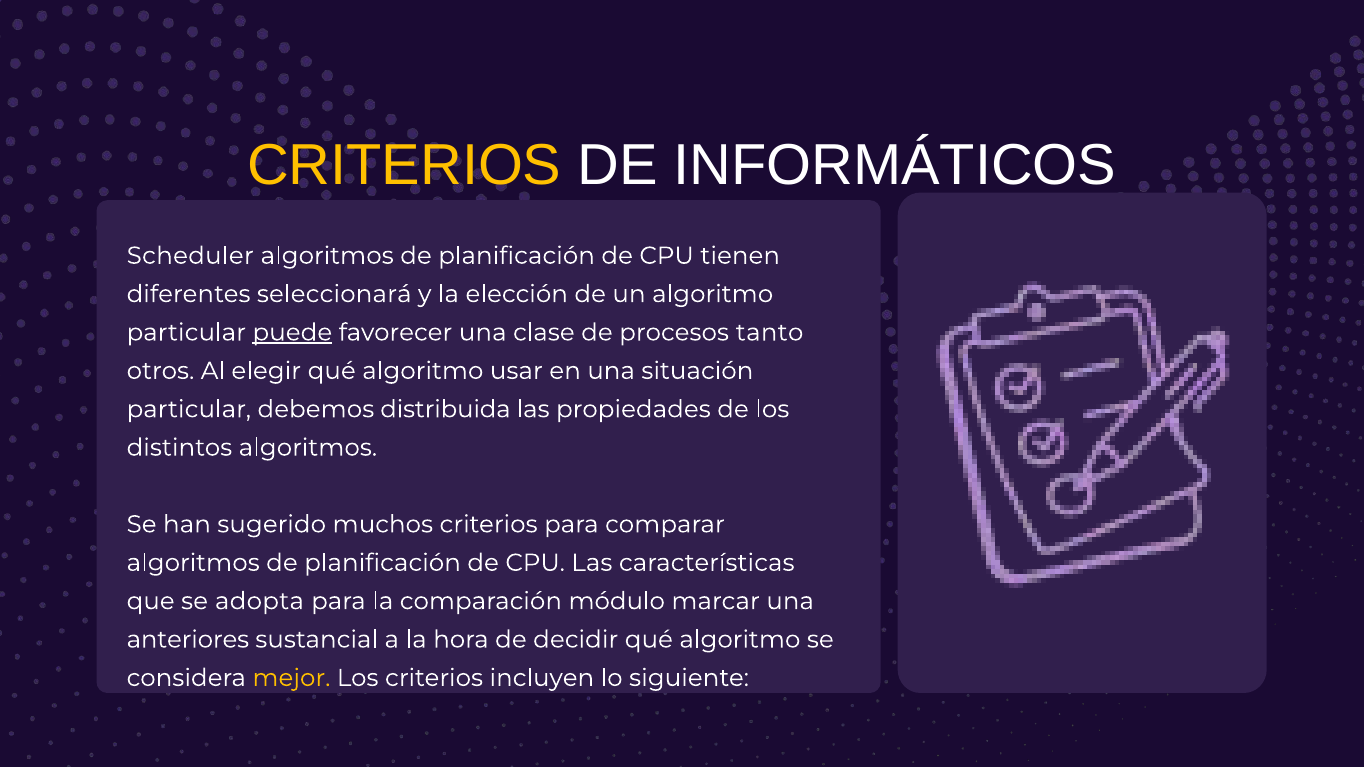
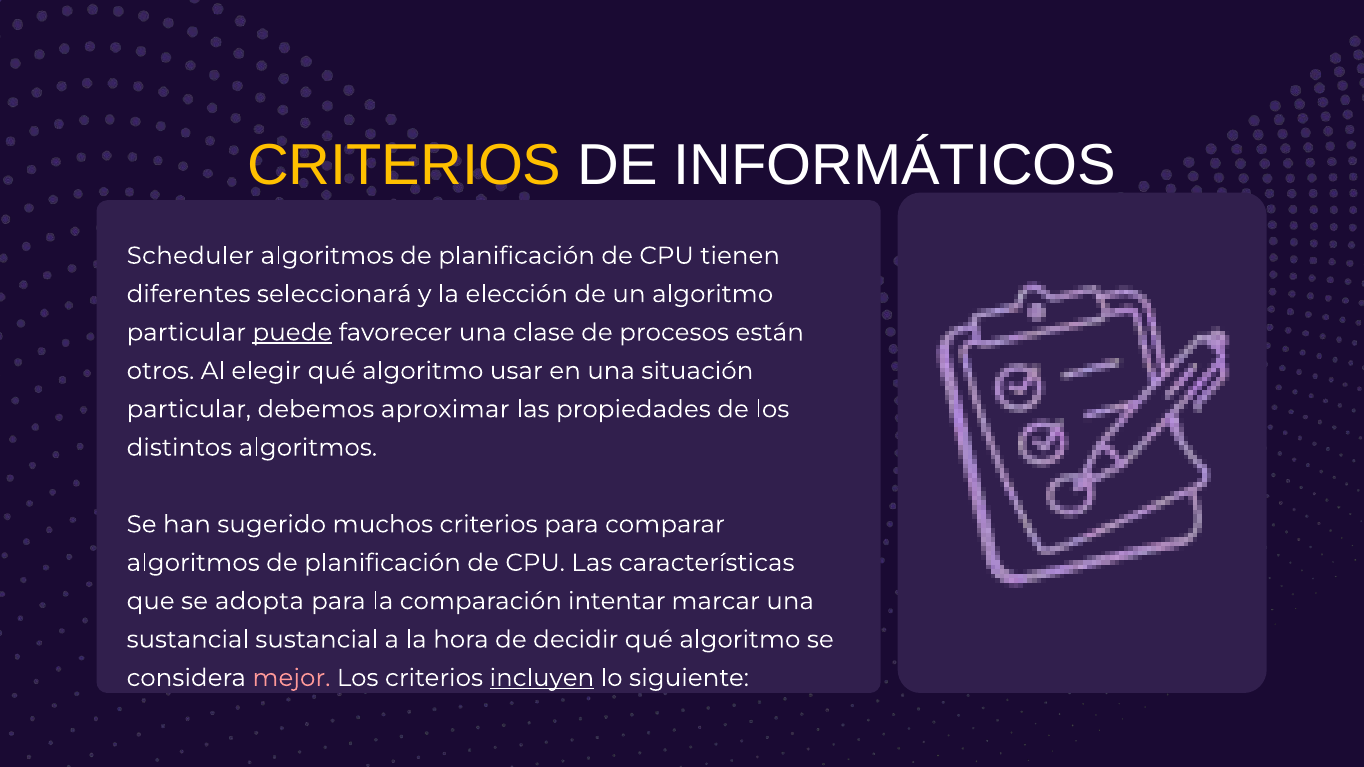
tanto: tanto -> están (770, 333)
distribuida: distribuida -> aproximar (445, 409)
módulo: módulo -> intentar (617, 601)
anteriores: anteriores -> sustancial (188, 640)
mejor colour: yellow -> pink (291, 678)
incluyen underline: none -> present (542, 678)
